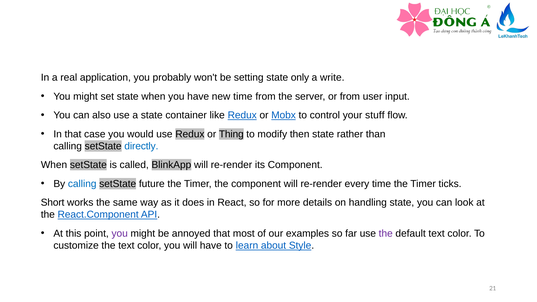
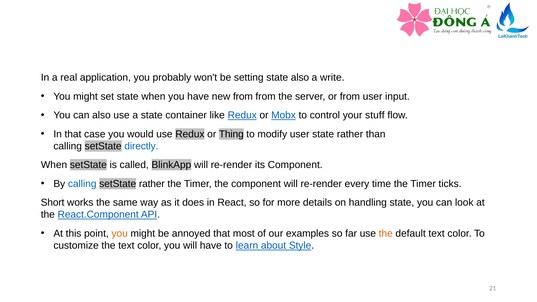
state only: only -> also (300, 78)
new time: time -> from (243, 96)
modify then: then -> user (300, 134)
setState future: future -> rather (152, 184)
you colour: purple -> orange (120, 233)
the colour: purple -> orange (386, 233)
